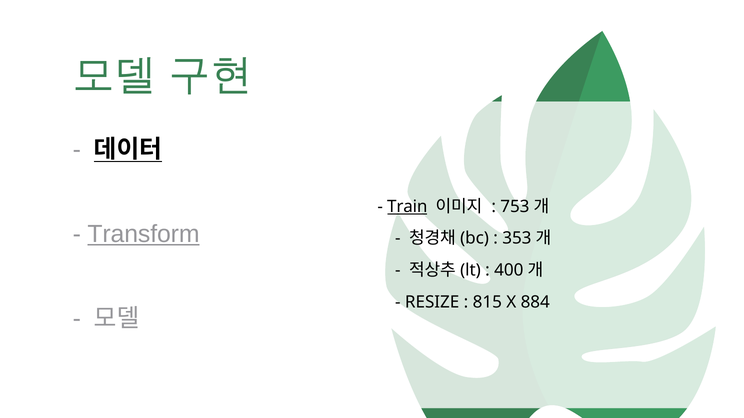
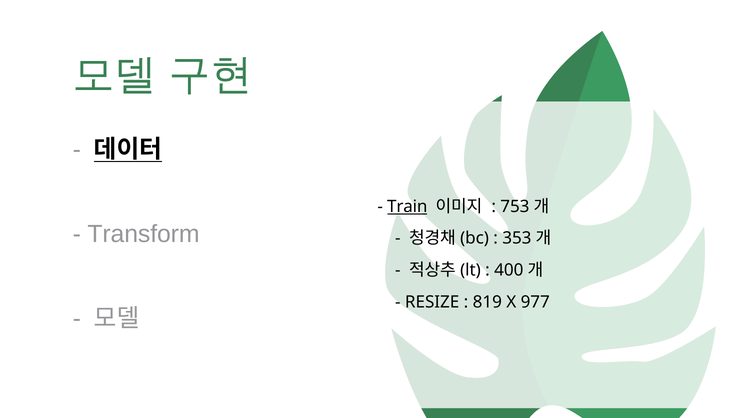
Transform underline: present -> none (143, 234)
815: 815 -> 819 (487, 302)
884: 884 -> 977 (535, 302)
